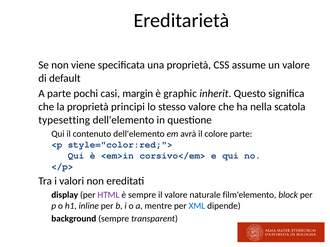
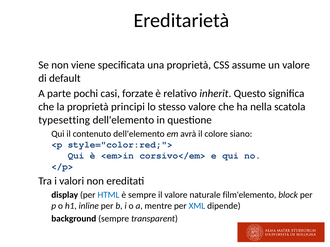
margin: margin -> forzate (138, 94)
graphic: graphic -> relativo (180, 94)
colore parte: parte -> siano (241, 134)
HTML colour: purple -> blue (108, 195)
